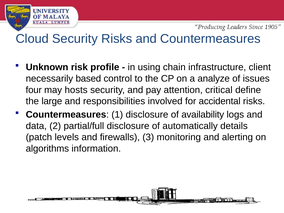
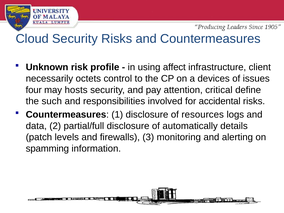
chain: chain -> affect (174, 67)
based: based -> octets (88, 79)
analyze: analyze -> devices (214, 79)
large: large -> such (52, 101)
availability: availability -> resources (203, 115)
algorithms: algorithms -> spamming (47, 149)
